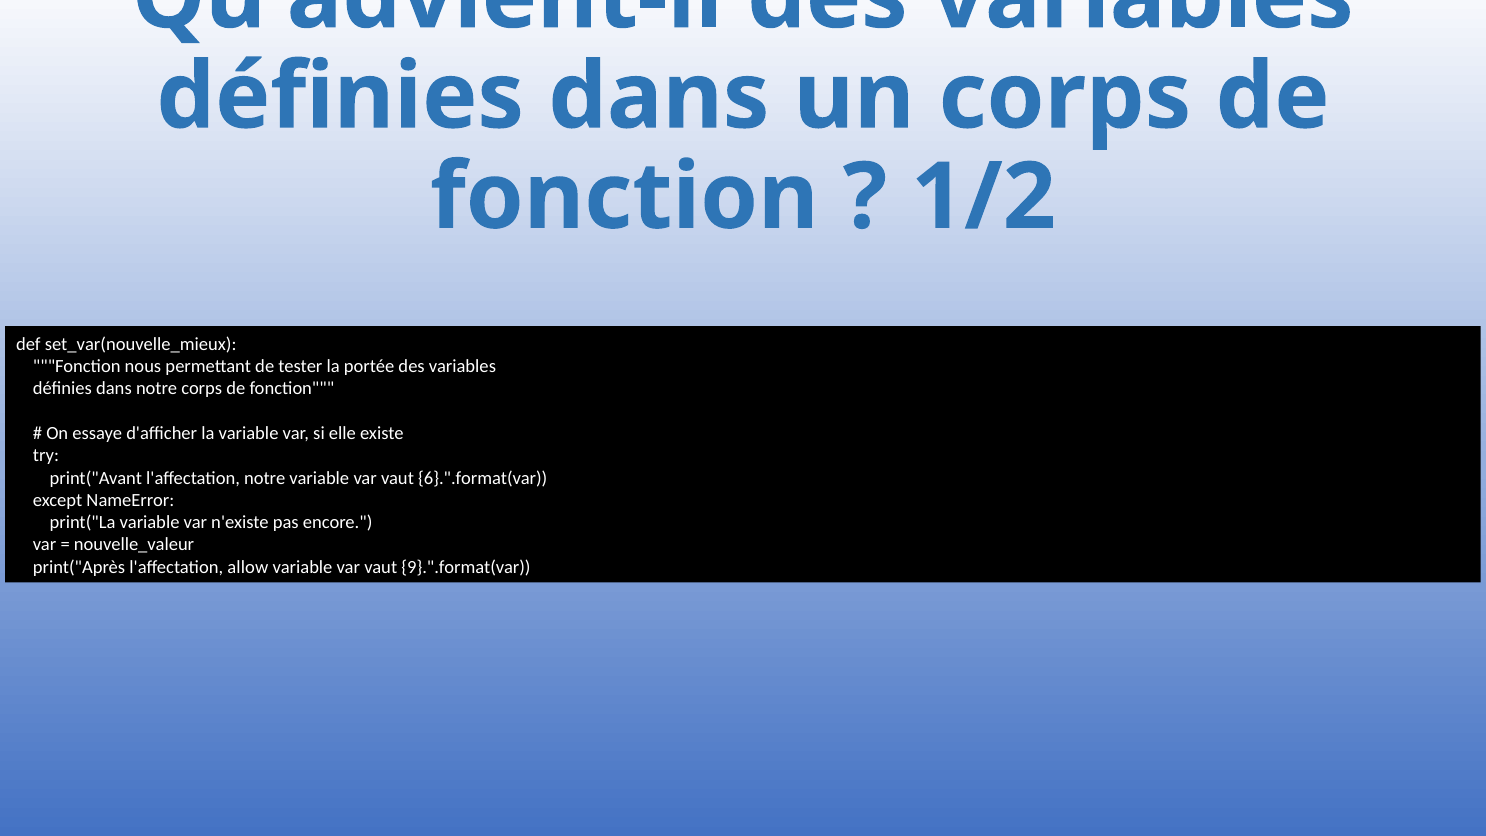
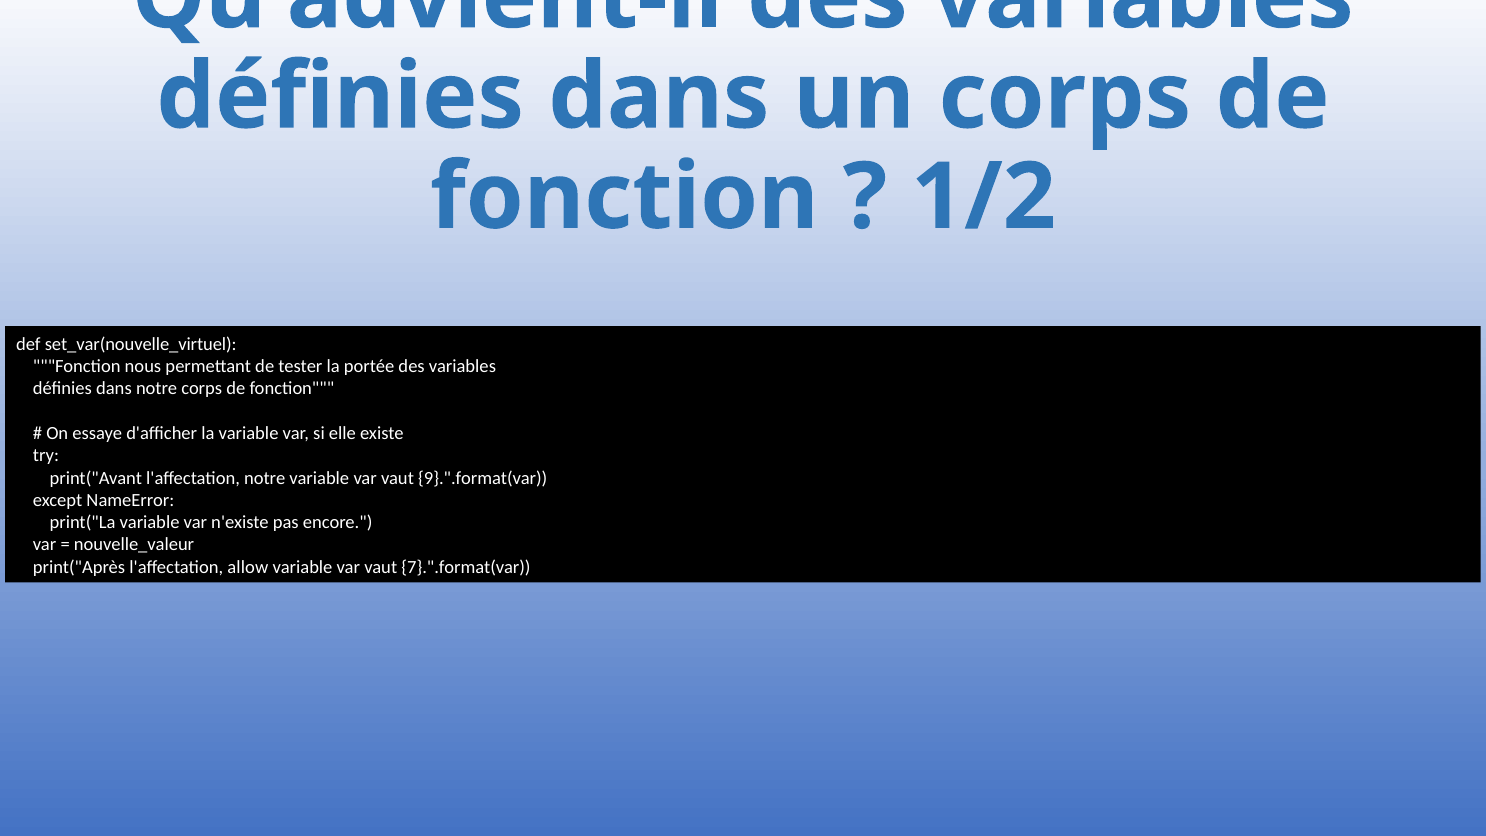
set_var(nouvelle_mieux: set_var(nouvelle_mieux -> set_var(nouvelle_virtuel (141, 344)
6}.".format(var: 6}.".format(var -> 9}.".format(var (483, 478)
9}.".format(var: 9}.".format(var -> 7}.".format(var (466, 567)
